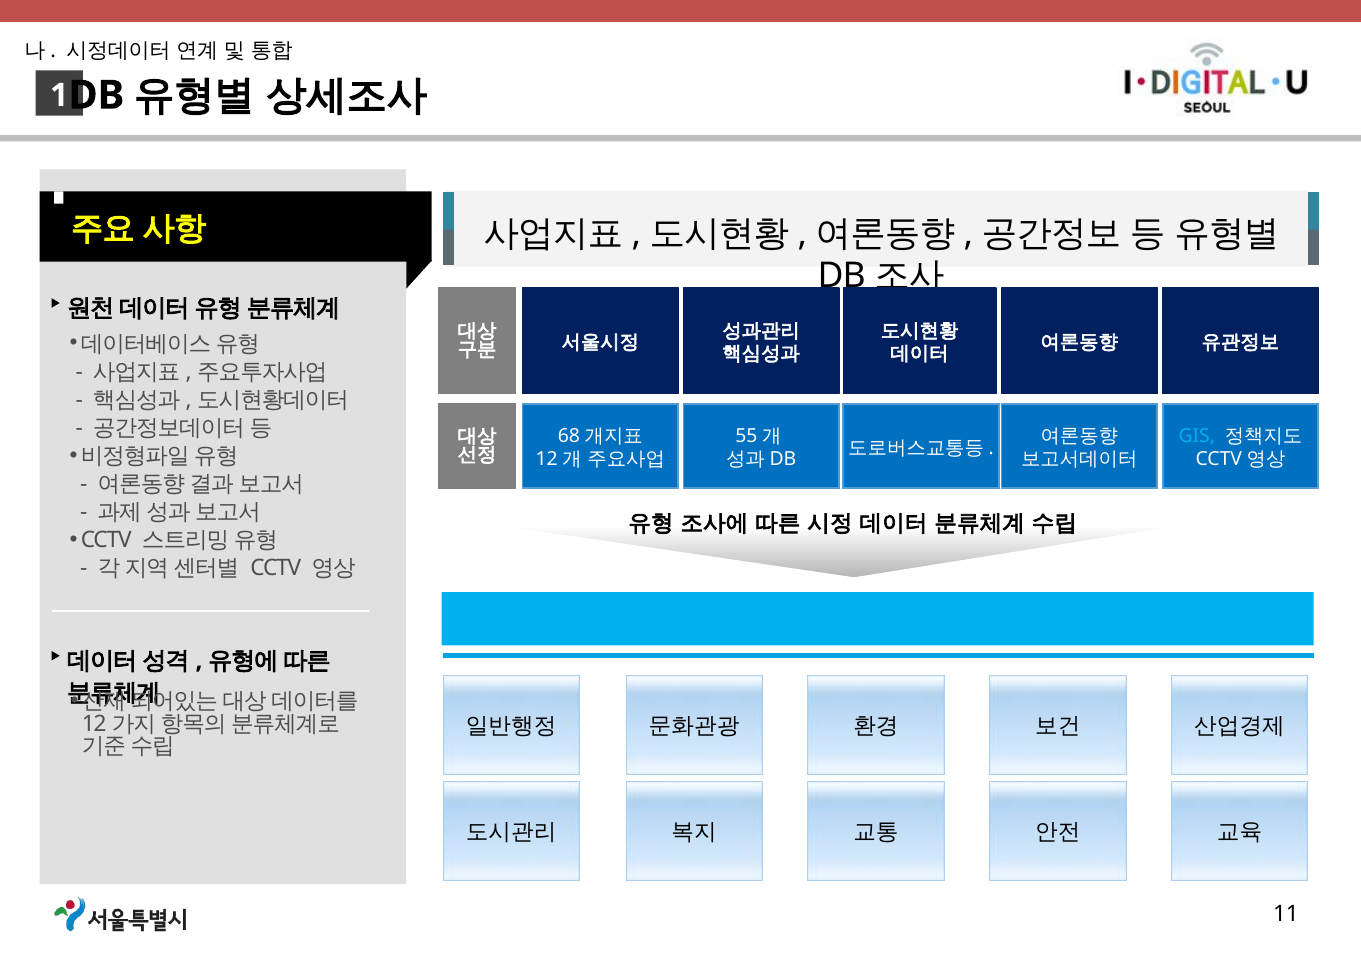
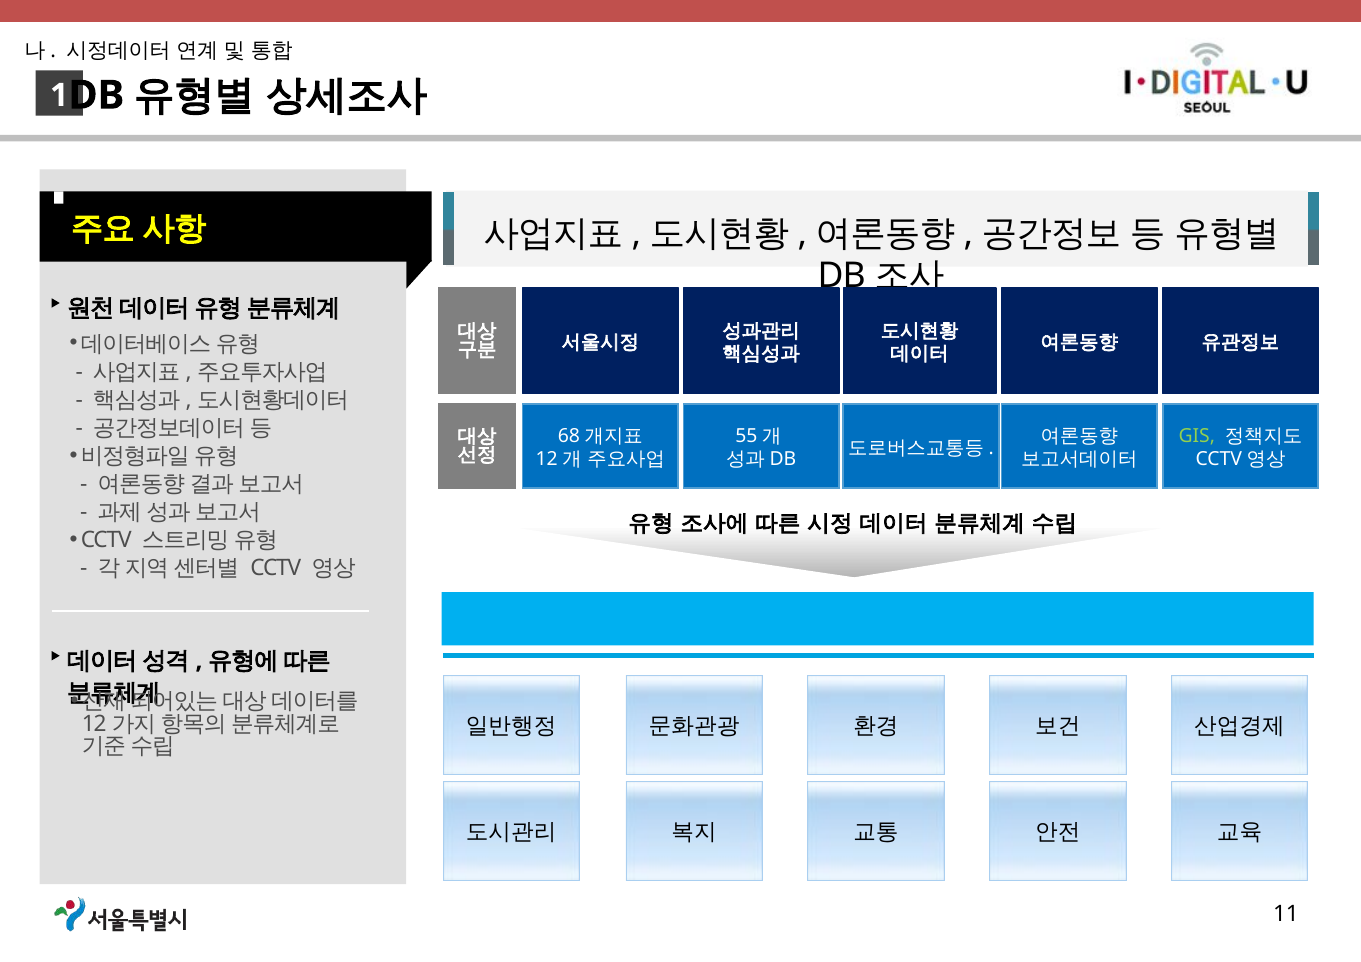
GIS colour: light blue -> light green (1197, 436)
